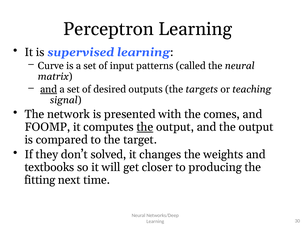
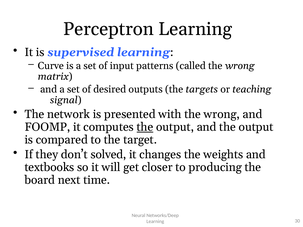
called the neural: neural -> wrong (240, 66)
and underline: present -> none (49, 89)
with the comes: comes -> wrong (222, 114)
fitting: fitting -> board (40, 180)
